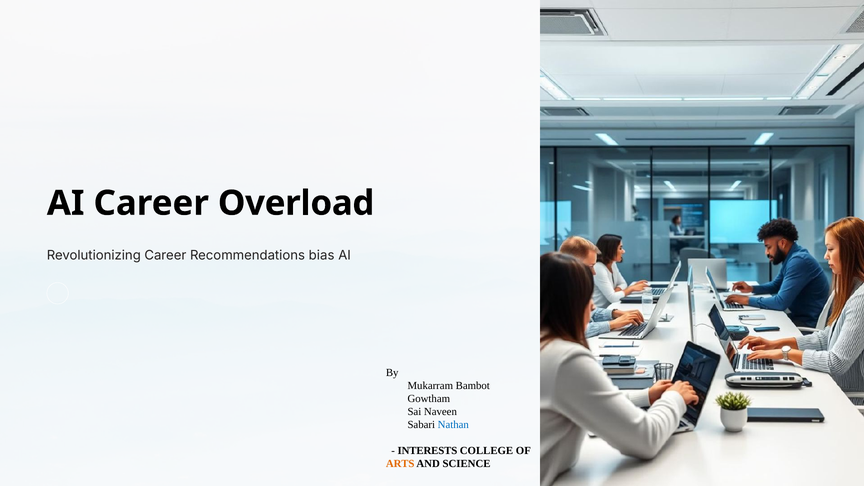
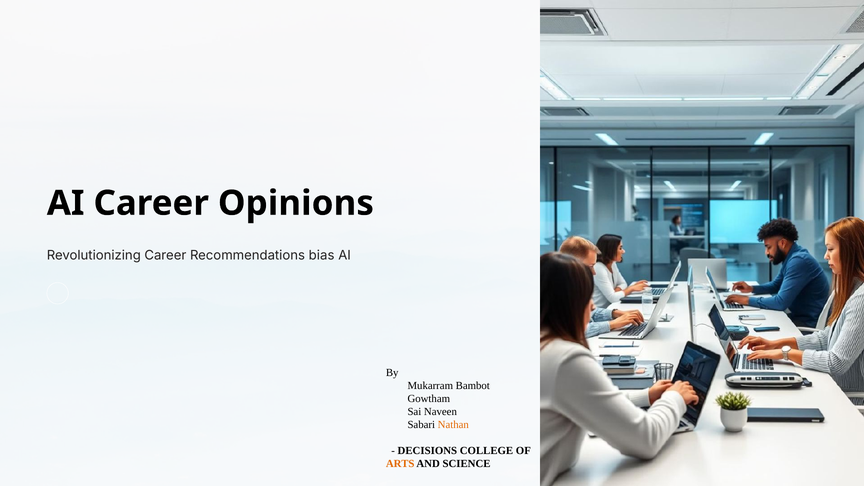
Overload: Overload -> Opinions (296, 203)
Nathan colour: blue -> orange (453, 425)
INTERESTS: INTERESTS -> DECISIONS (427, 451)
